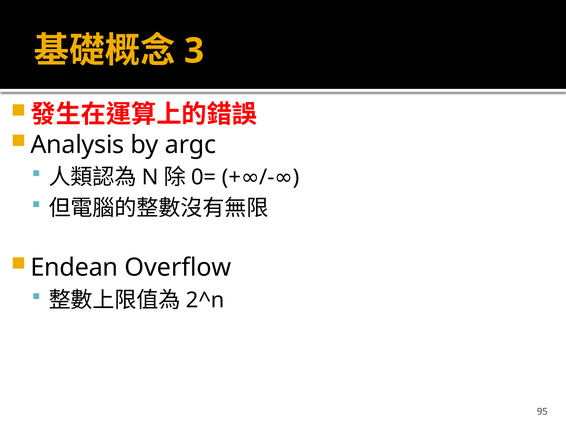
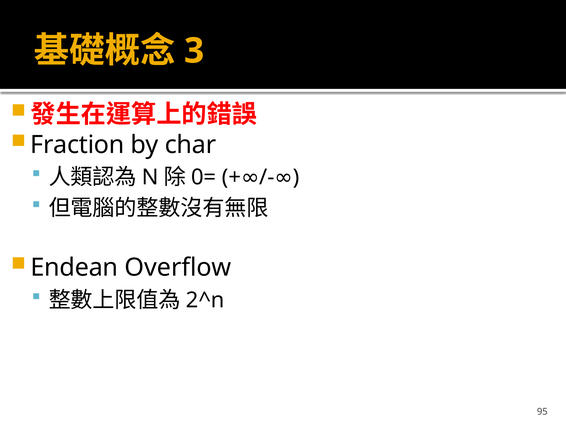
Analysis: Analysis -> Fraction (77, 145)
argc: argc -> char (191, 145)
